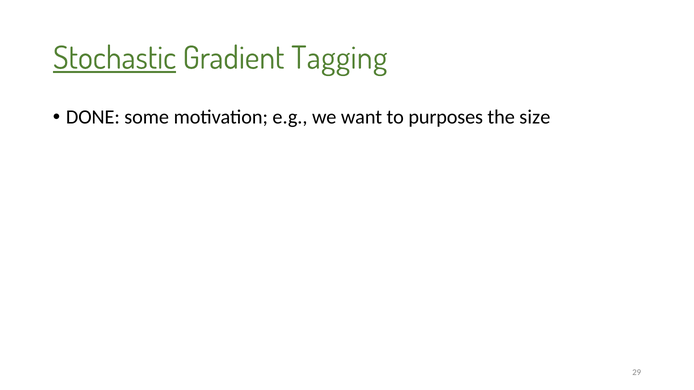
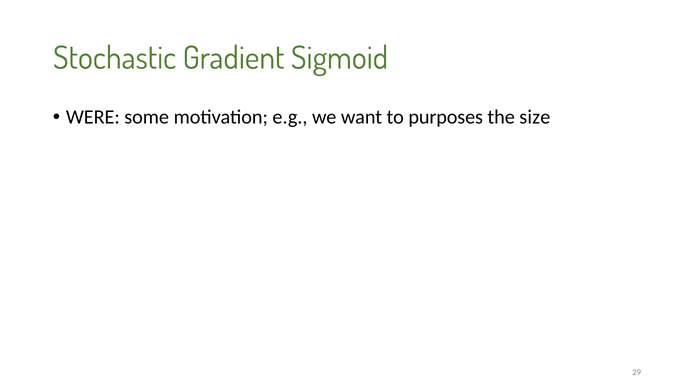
Stochastic underline: present -> none (115, 58)
Tagging: Tagging -> Sigmoid (339, 58)
DONE: DONE -> WERE (93, 117)
